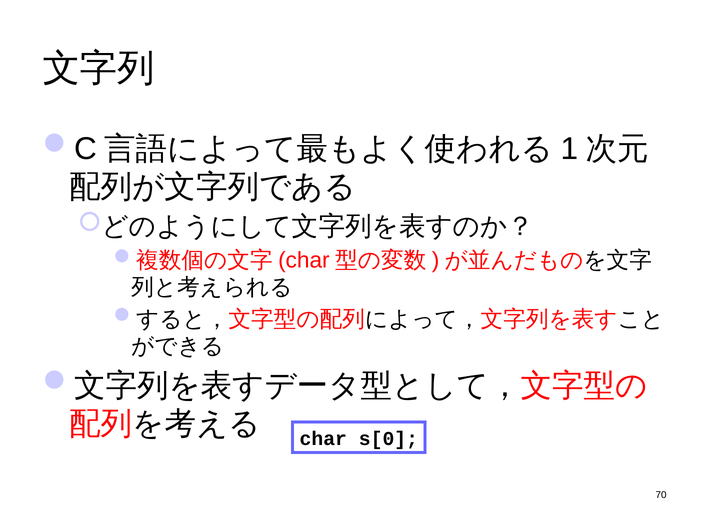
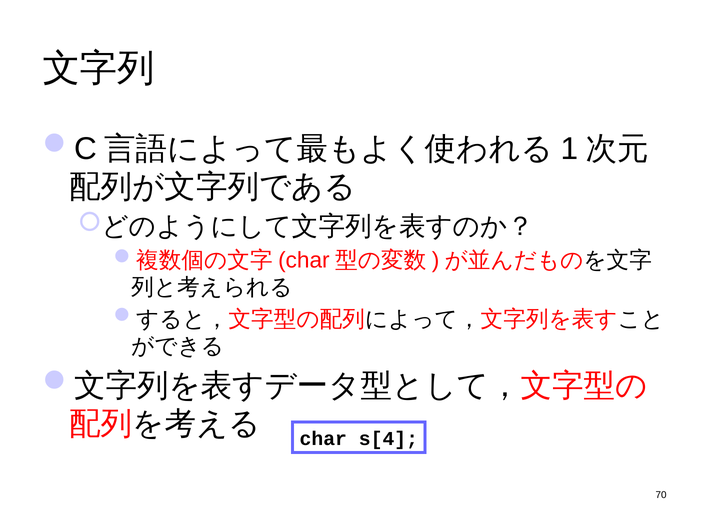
s[0: s[0 -> s[4 (388, 439)
